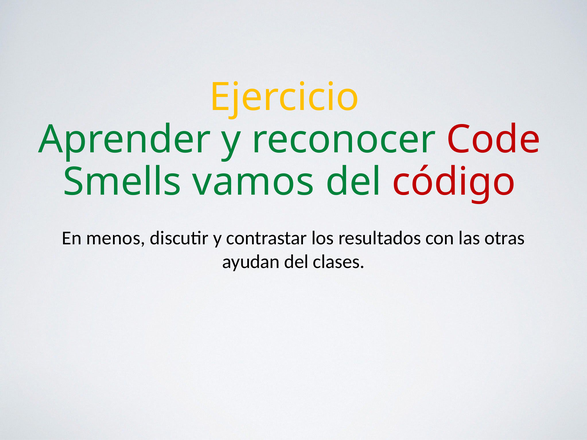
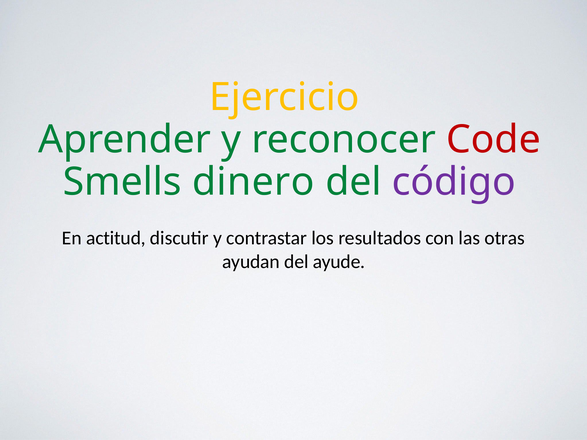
vamos: vamos -> dinero (253, 182)
código colour: red -> purple (454, 182)
menos: menos -> actitud (116, 238)
clases: clases -> ayude (339, 262)
